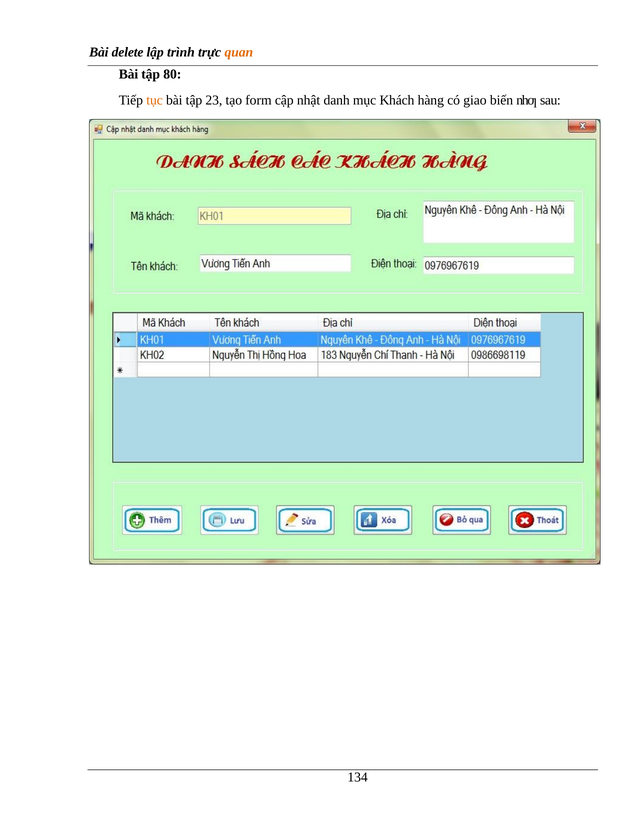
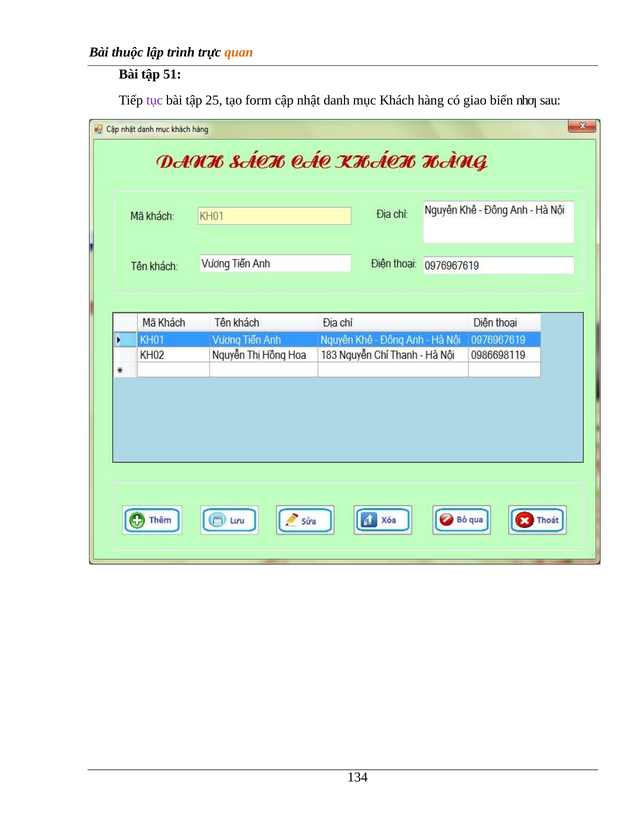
delete: delete -> thuộc (128, 52)
80: 80 -> 51 (172, 74)
tục colour: orange -> purple (155, 100)
23: 23 -> 25 (214, 100)
